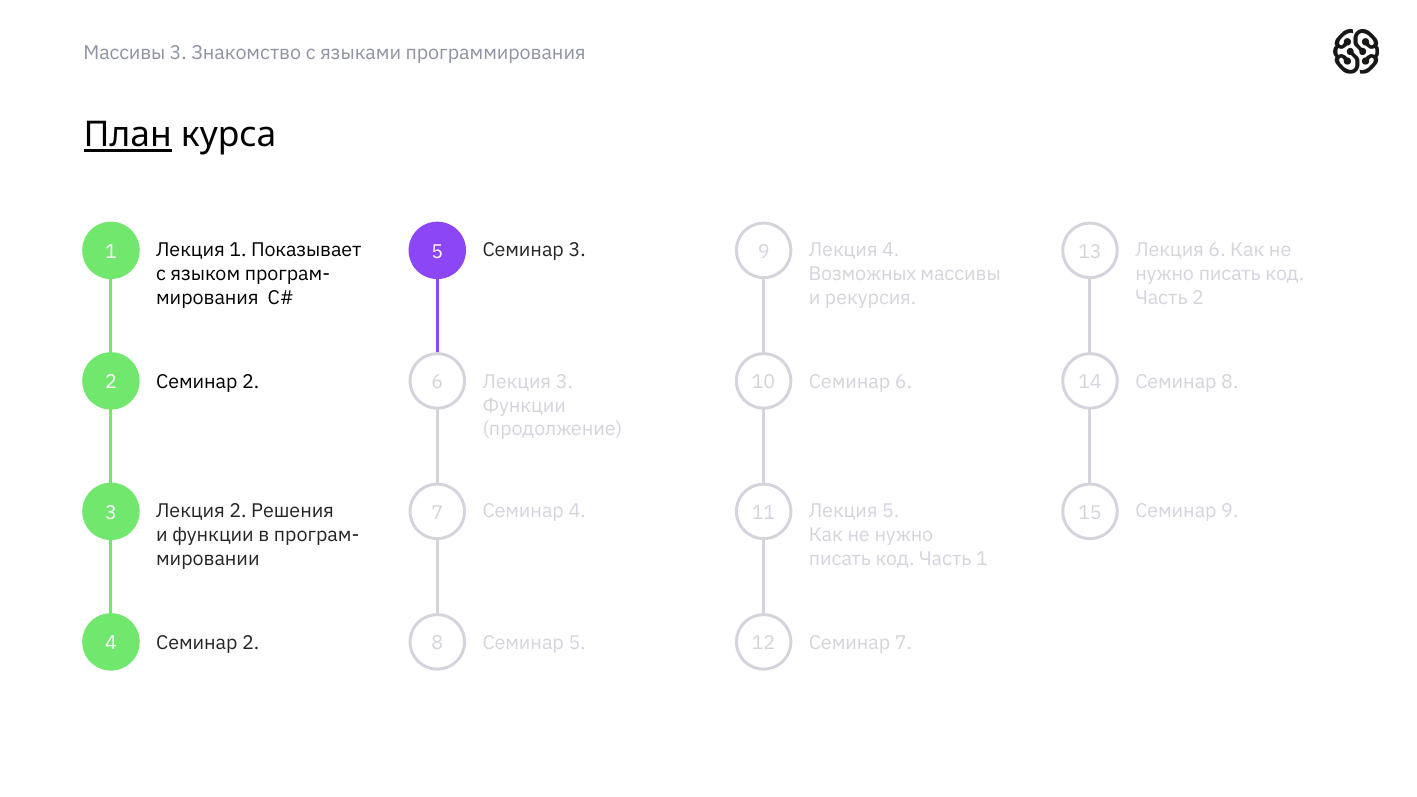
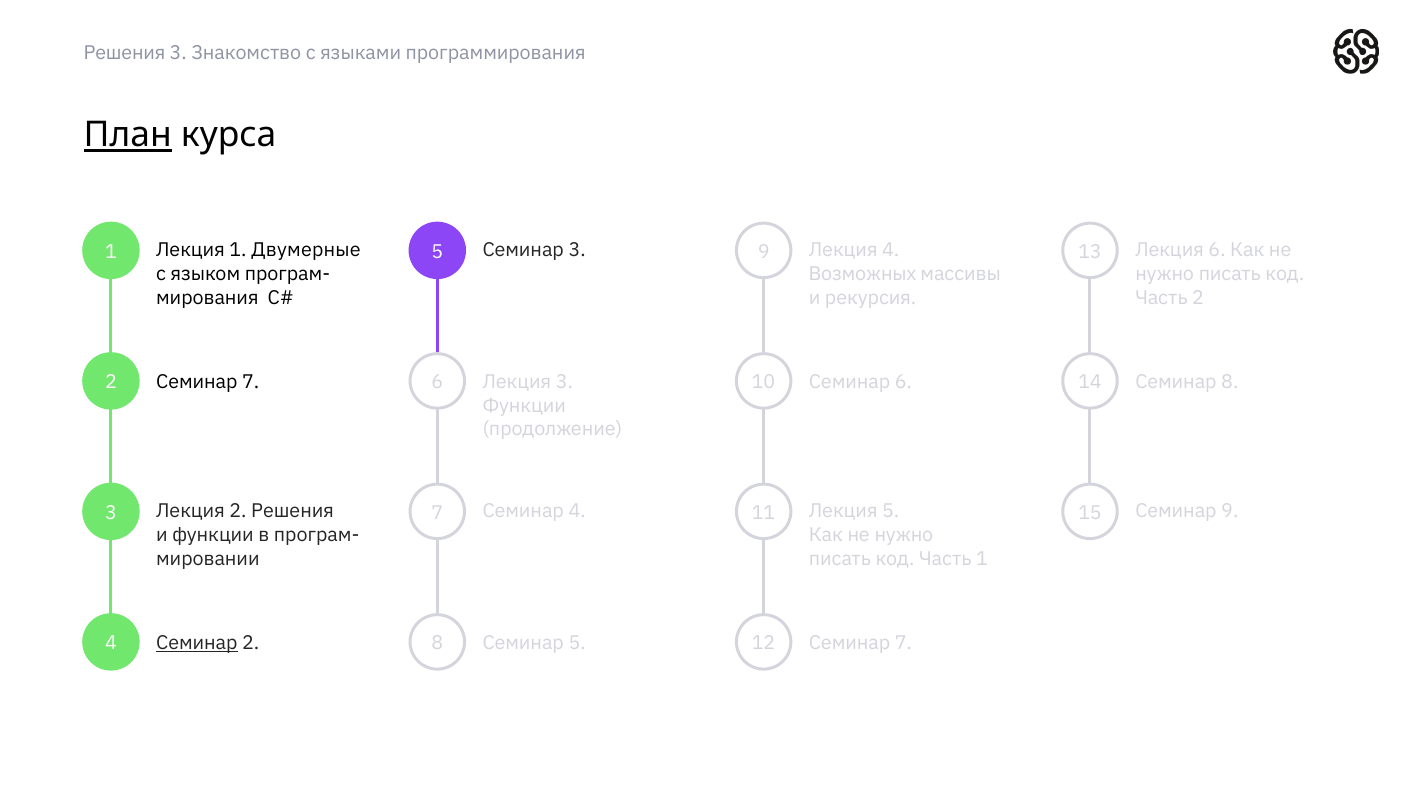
Массивы: Массивы -> Решения (124, 53)
Показывает: Показывает -> Двумерные (306, 251)
2: 2 -> 7 (251, 382)
Семинар underline: none -> present (197, 643)
